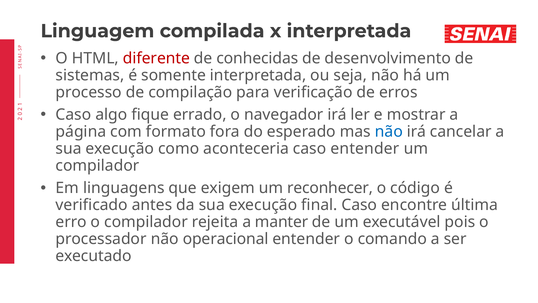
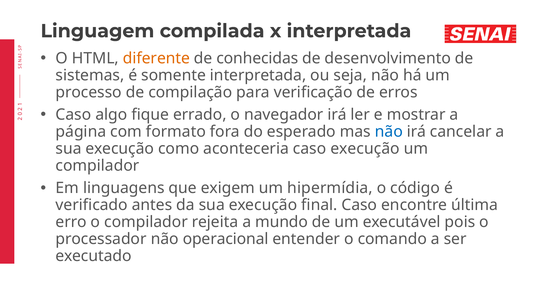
diferente colour: red -> orange (156, 58)
caso entender: entender -> execução (365, 148)
reconhecer: reconhecer -> hipermídia (330, 188)
manter: manter -> mundo (282, 222)
